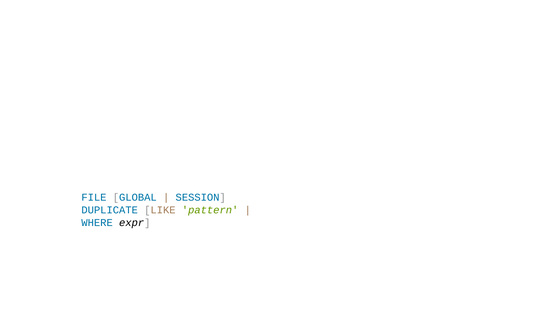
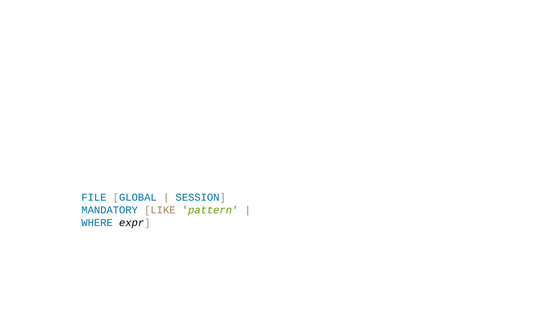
DUPLICATE: DUPLICATE -> MANDATORY (110, 210)
